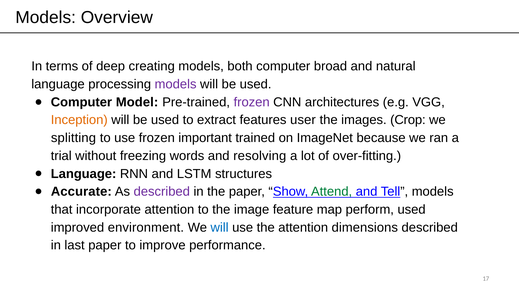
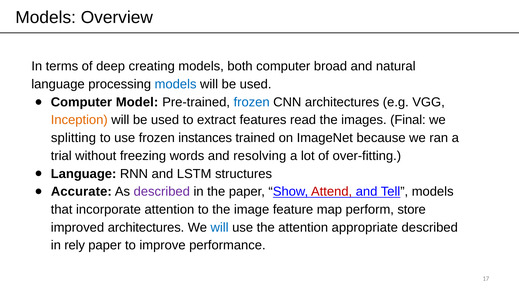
models colour: purple -> blue (176, 84)
frozen colour: purple -> blue (252, 102)
user: user -> read (303, 120)
Crop: Crop -> Final (408, 120)
important: important -> instances (205, 138)
Attend colour: green -> red (332, 192)
perform used: used -> store (412, 210)
improved environment: environment -> architectures (146, 227)
dimensions: dimensions -> appropriate (365, 227)
last: last -> rely (75, 245)
